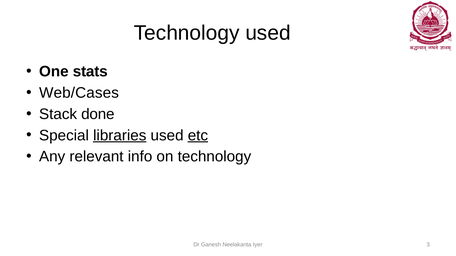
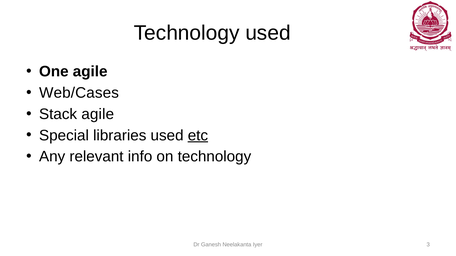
One stats: stats -> agile (90, 72)
Stack done: done -> agile (98, 114)
libraries underline: present -> none (120, 136)
